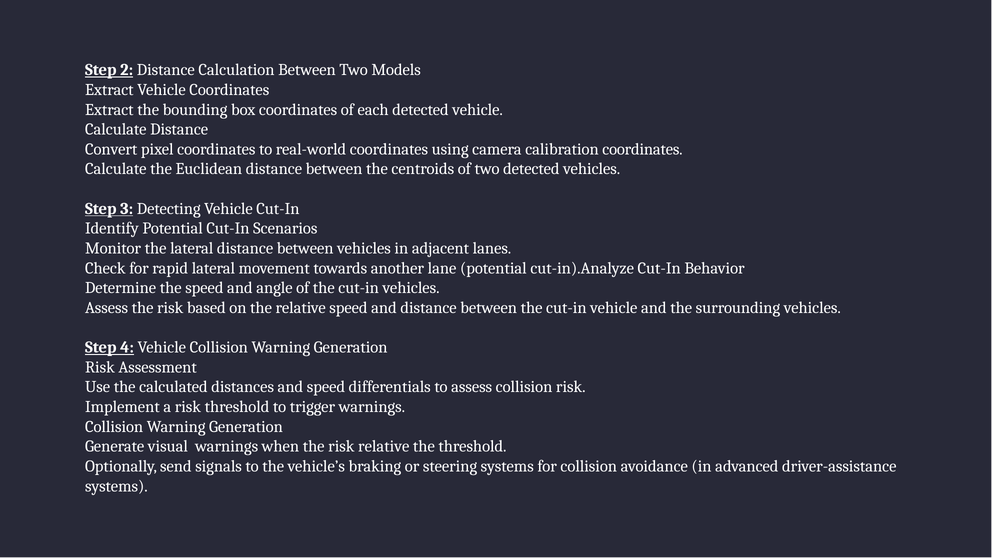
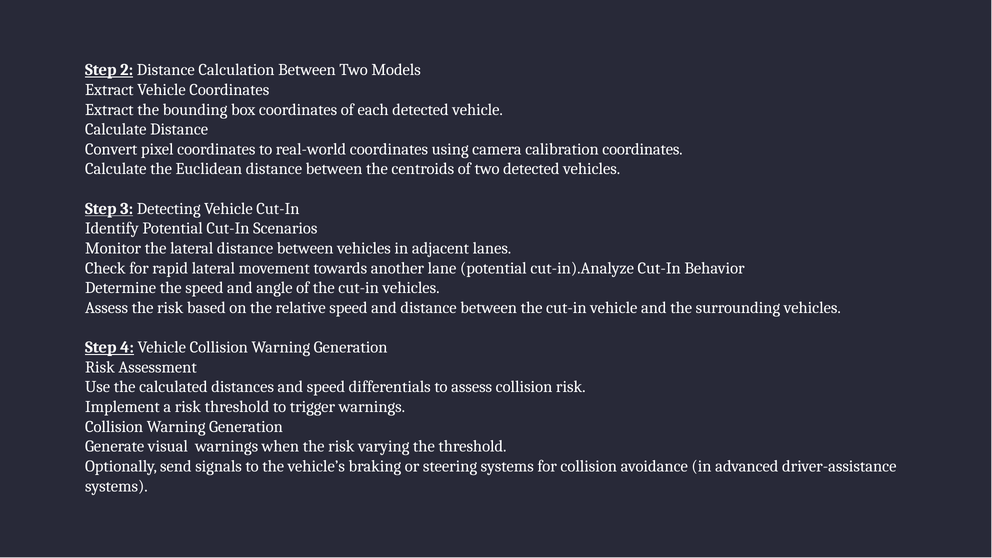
risk relative: relative -> varying (384, 447)
